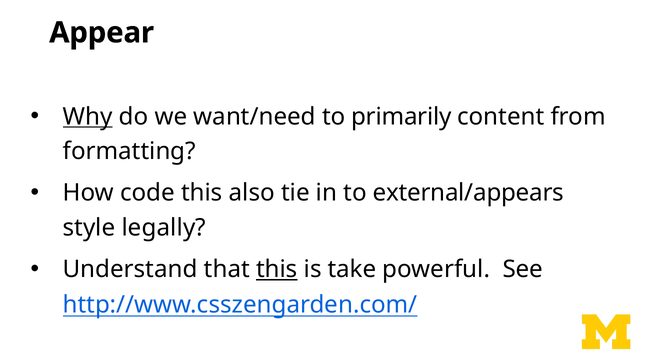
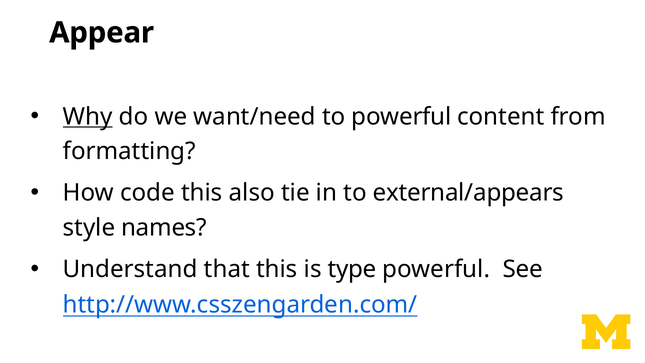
to primarily: primarily -> powerful (401, 117)
legally: legally -> names (164, 228)
this underline: present -> none (277, 269)
take: take -> type (352, 269)
